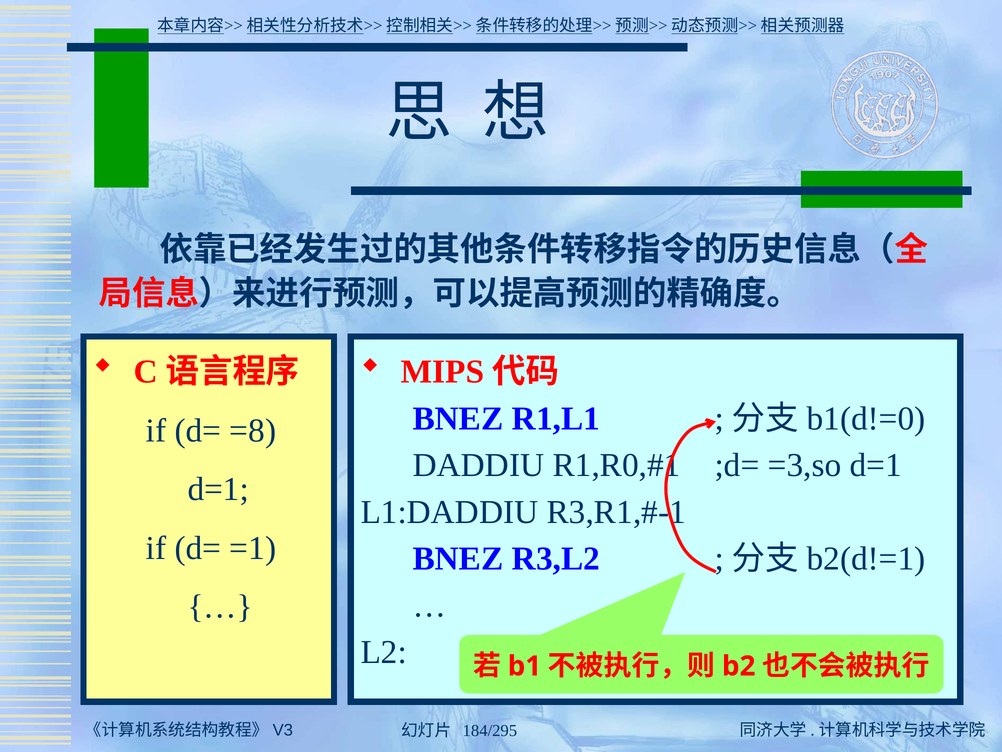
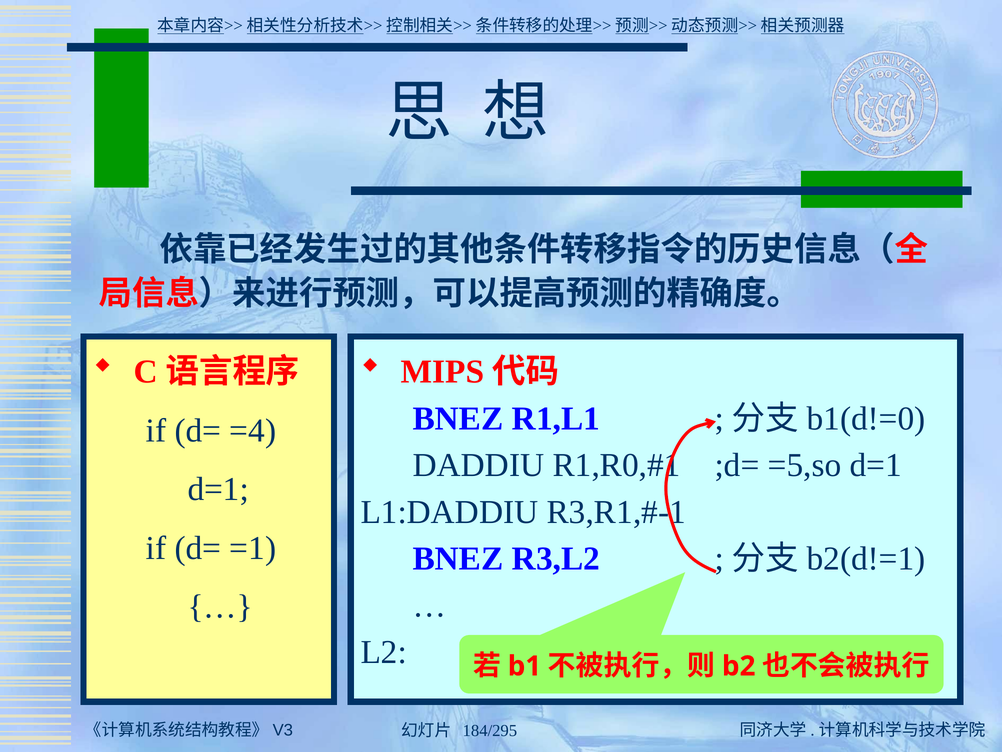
=8: =8 -> =4 (253, 430)
=3,so: =3,so -> =5,so (805, 465)
